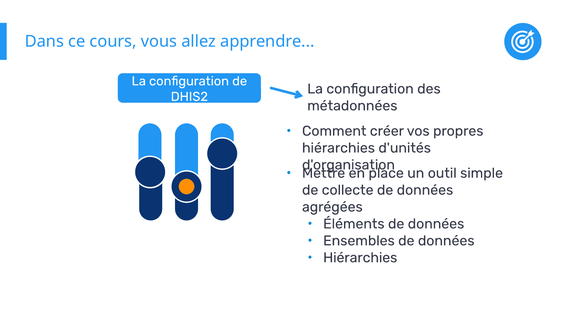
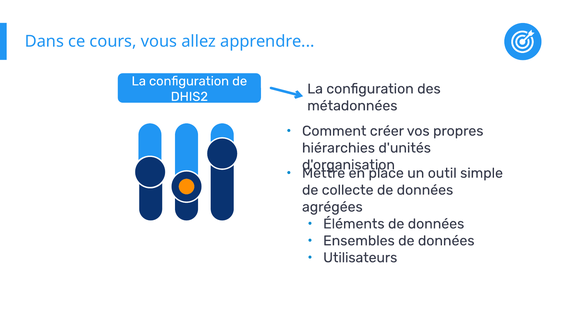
Hiérarchies: Hiérarchies -> Utilisateurs (360, 258)
